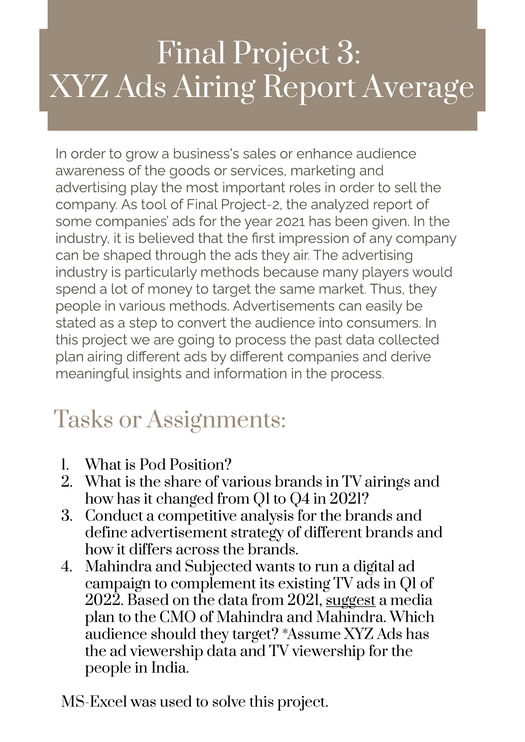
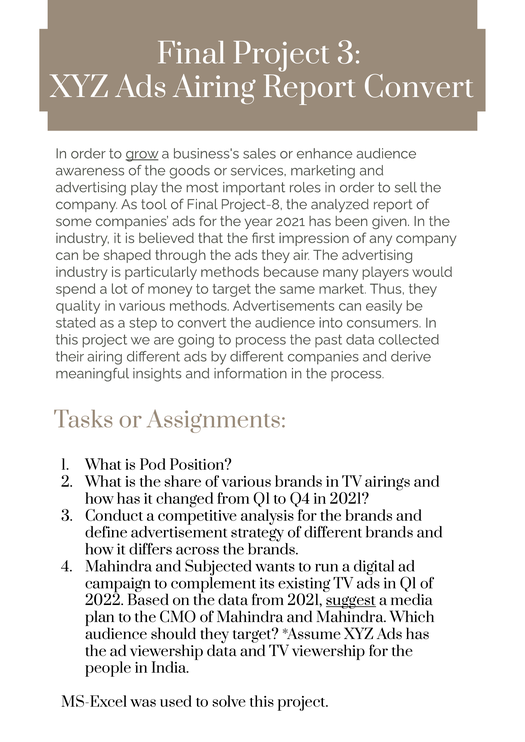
Report Average: Average -> Convert (419, 88)
grow underline: none -> present (142, 154)
Project-2: Project-2 -> Project-8 (252, 205)
people: people -> quality (78, 306)
plan: plan -> their (70, 357)
